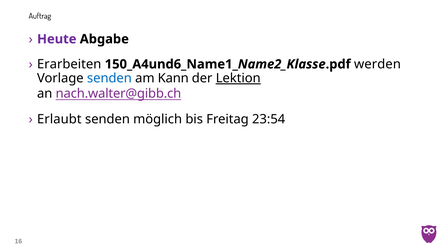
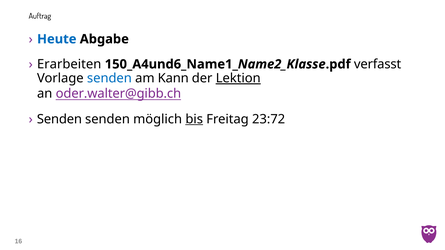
Heute colour: purple -> blue (57, 39)
werden: werden -> verfasst (378, 64)
nach.walter@gibb.ch: nach.walter@gibb.ch -> oder.walter@gibb.ch (118, 94)
Erlaubt: Erlaubt -> Senden (59, 119)
bis underline: none -> present (194, 119)
23:54: 23:54 -> 23:72 (269, 119)
